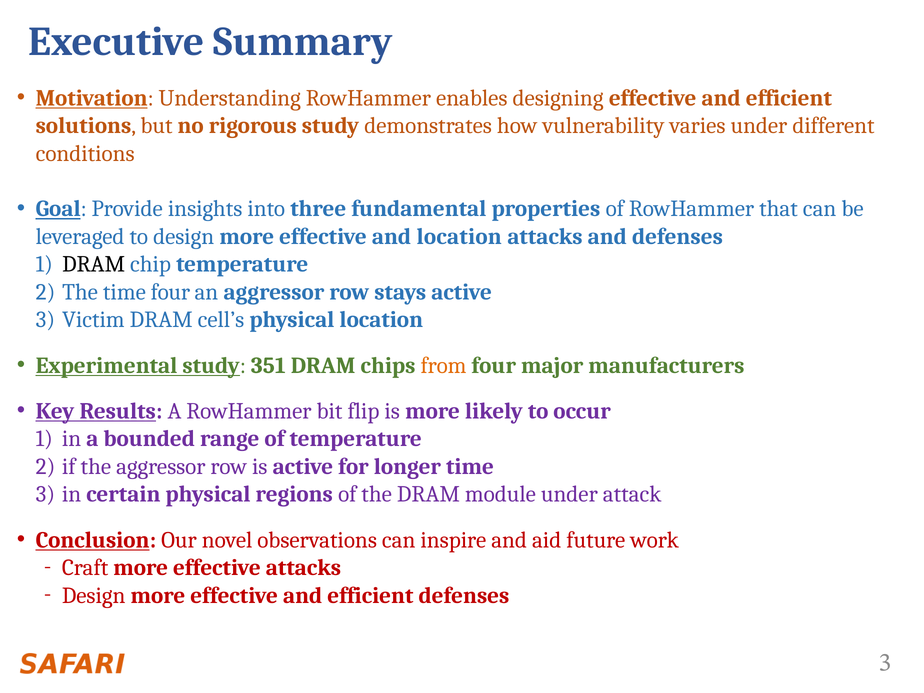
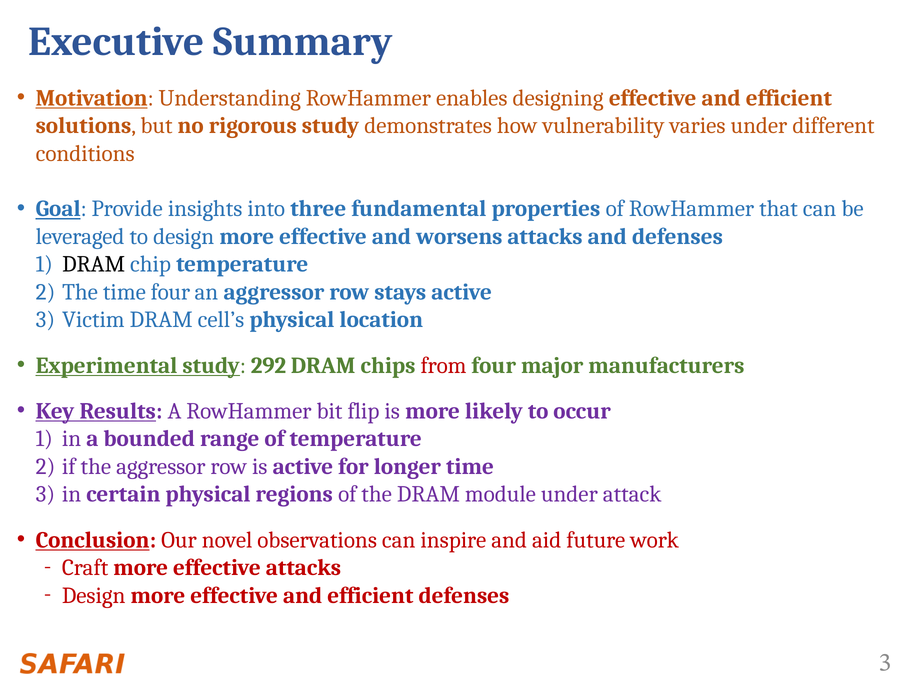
and location: location -> worsens (459, 237)
351: 351 -> 292 (268, 365)
from colour: orange -> red (444, 365)
